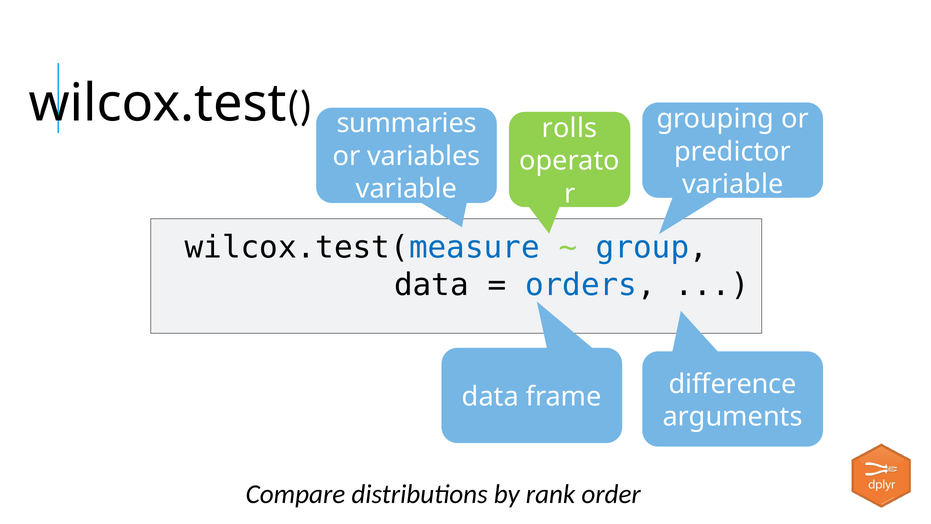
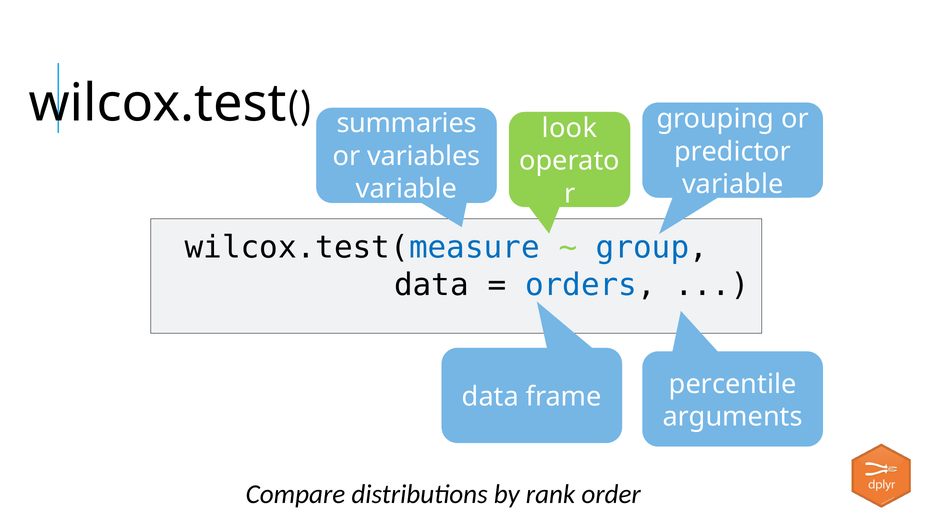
rolls: rolls -> look (569, 128)
difference: difference -> percentile (733, 384)
